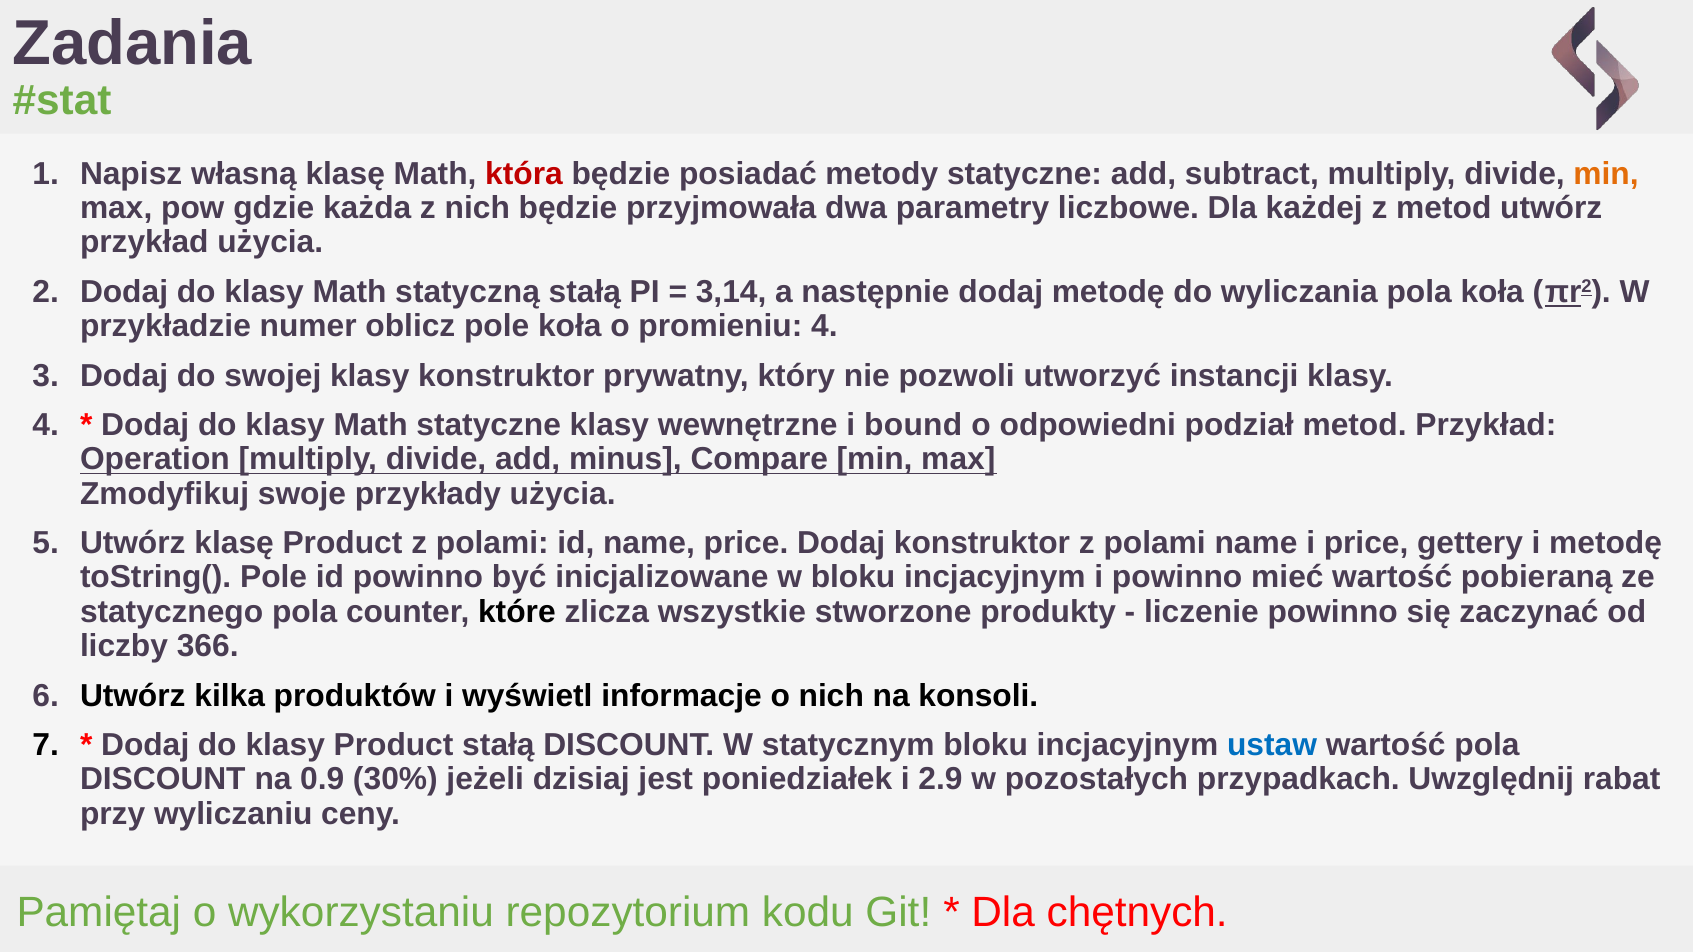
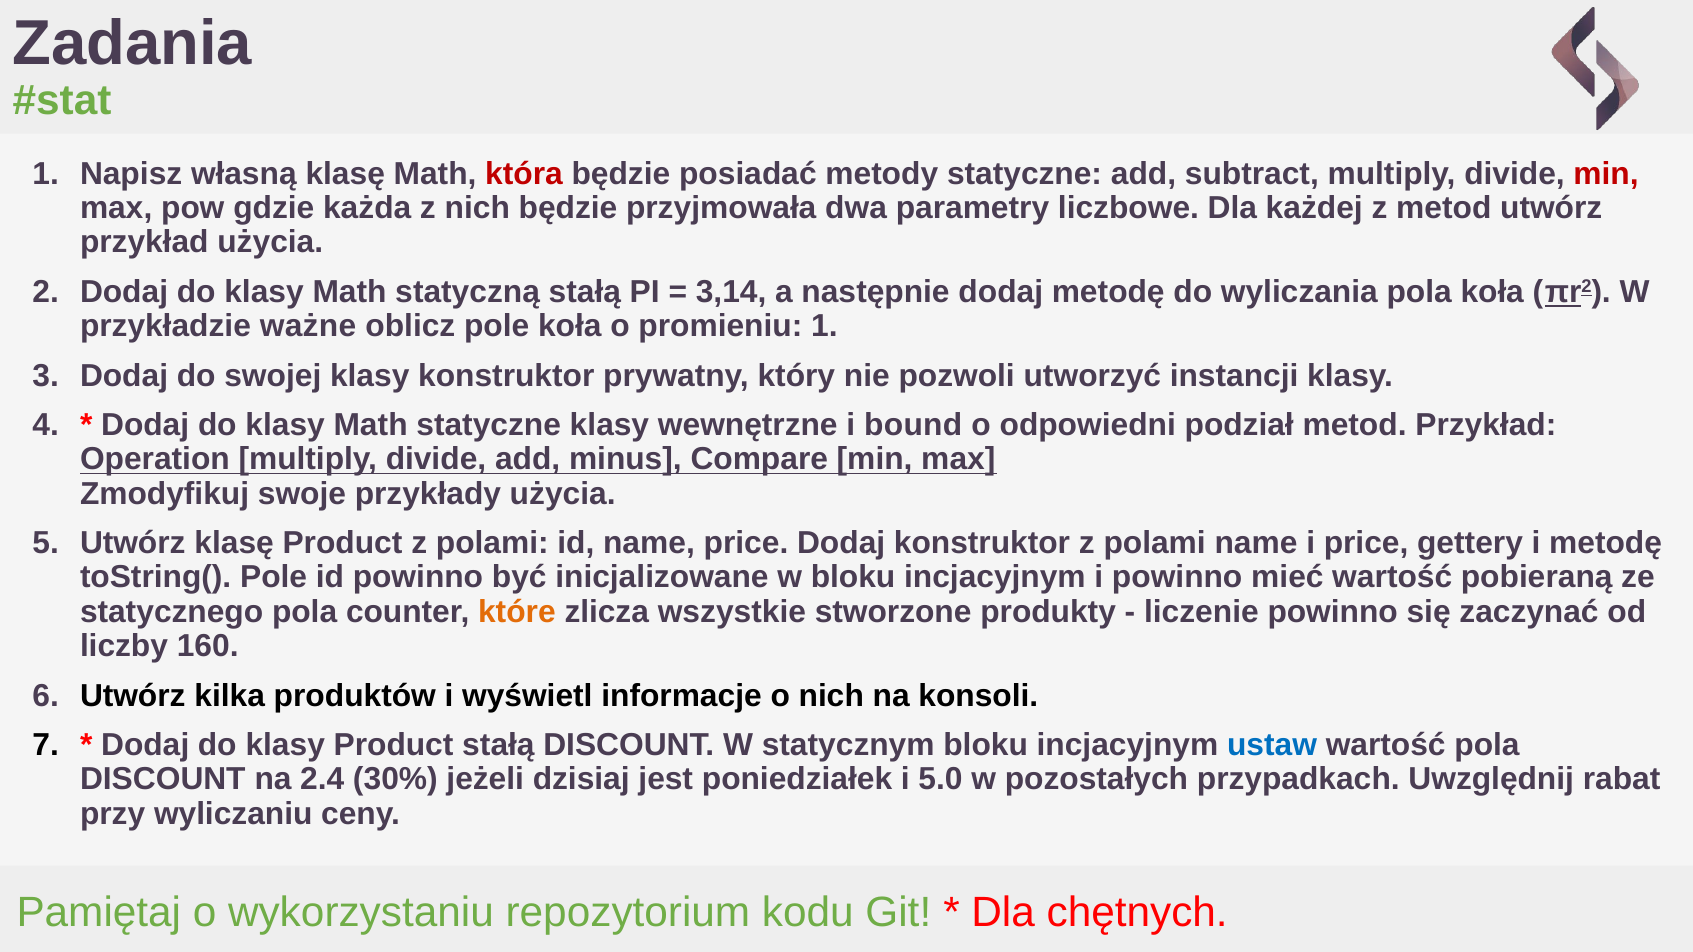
min colour: orange -> red (1606, 174)
numer: numer -> ważne (308, 326)
promieniu 4: 4 -> 1 (824, 326)
które colour: black -> orange (517, 612)
366: 366 -> 160 (208, 646)
0.9: 0.9 -> 2.4 (322, 780)
2.9: 2.9 -> 5.0 (941, 780)
